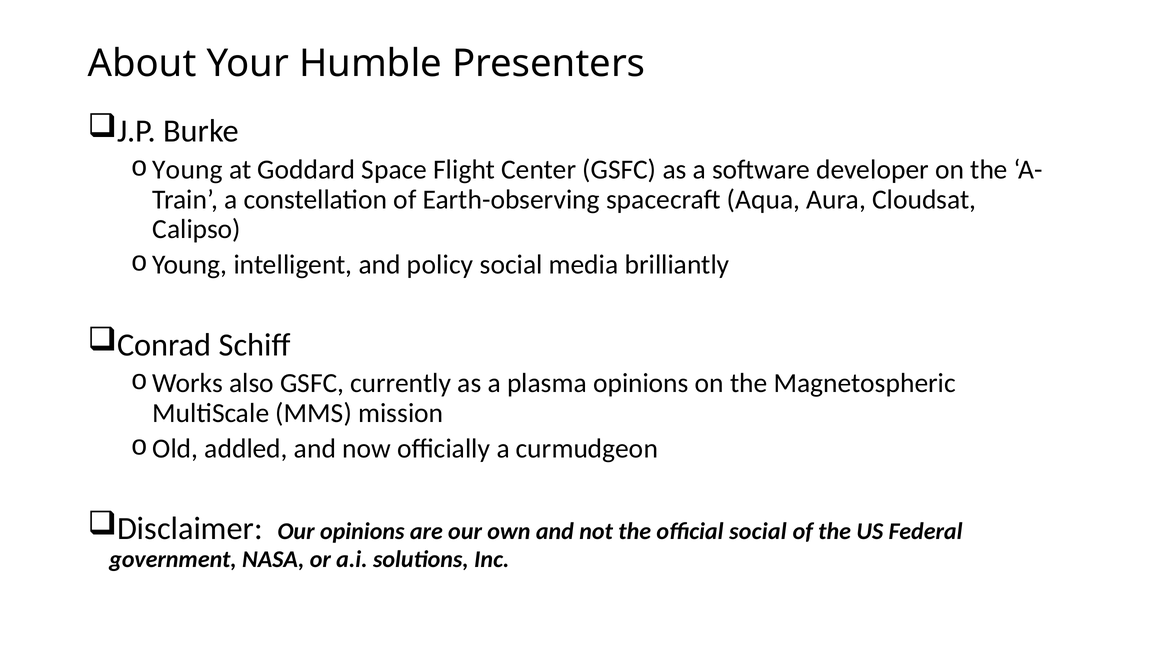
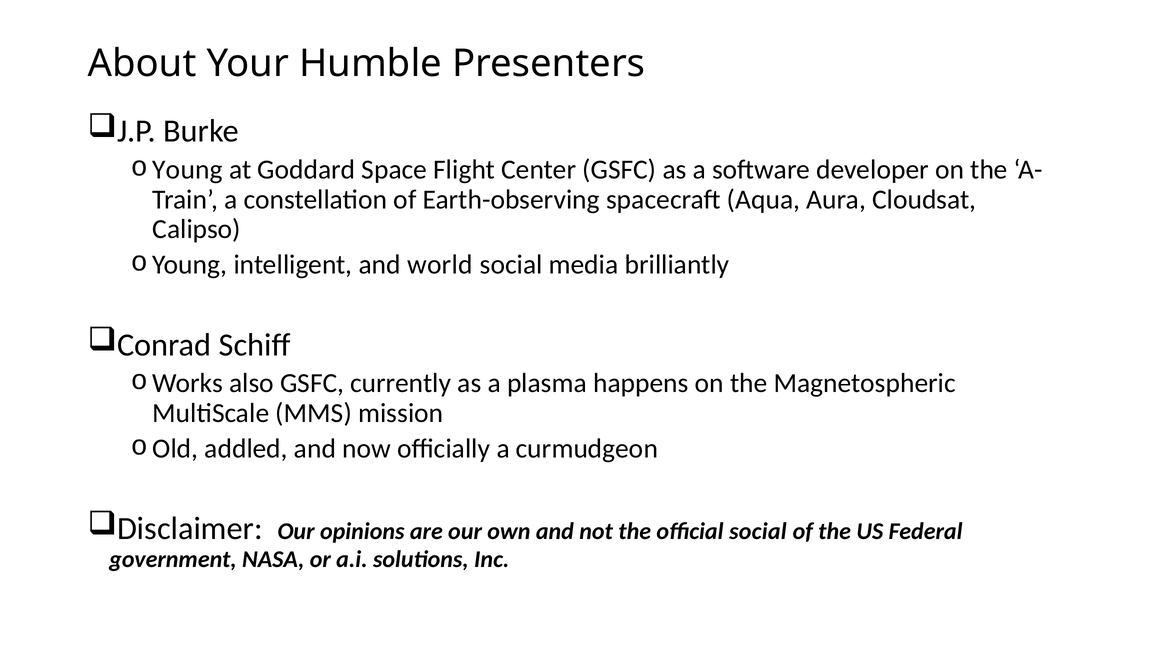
policy: policy -> world (440, 265)
plasma opinions: opinions -> happens (641, 383)
